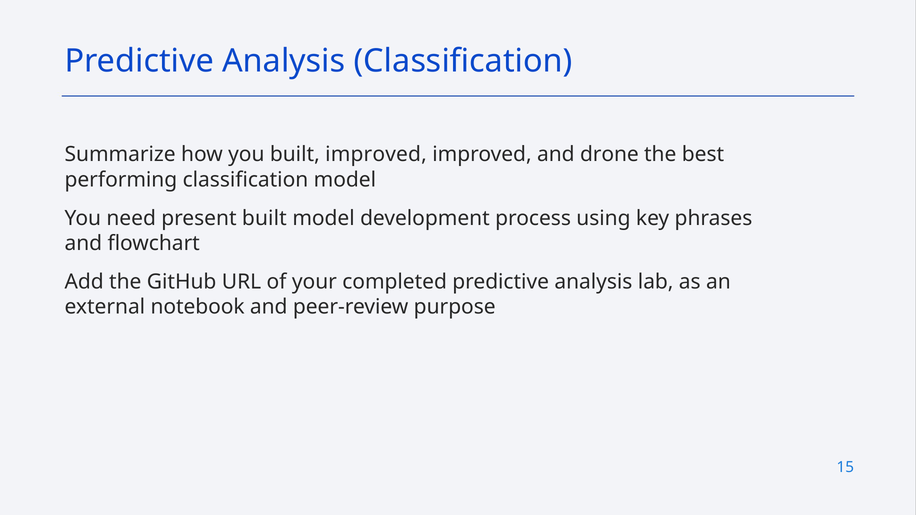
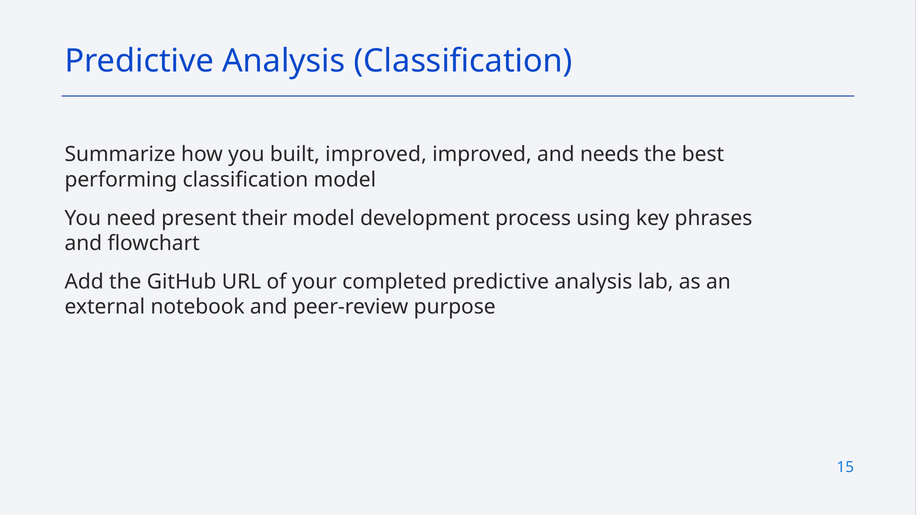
drone: drone -> needs (609, 155)
present built: built -> their (265, 218)
